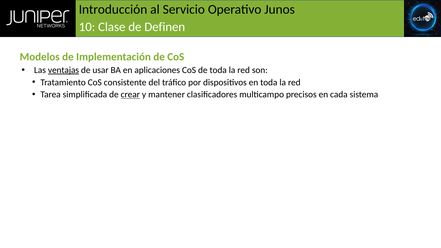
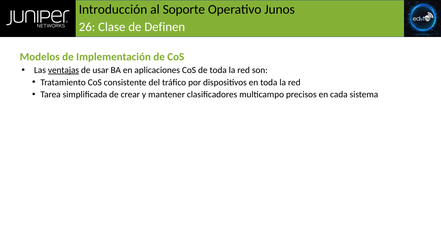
Servicio: Servicio -> Soporte (184, 10)
10: 10 -> 26 (87, 27)
crear underline: present -> none (130, 95)
